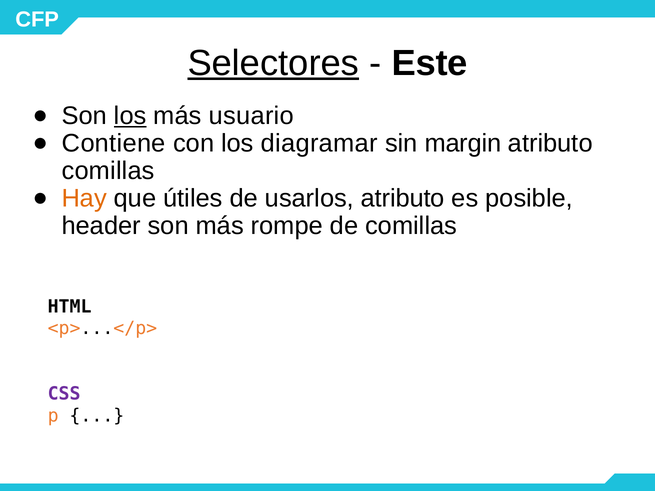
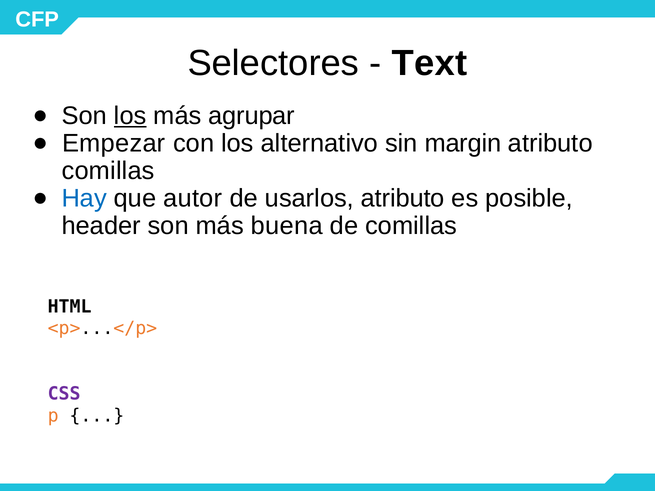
Selectores underline: present -> none (273, 63)
Este: Este -> Text (429, 63)
usuario: usuario -> agrupar (252, 116)
Contiene: Contiene -> Empezar (114, 144)
diagramar: diagramar -> alternativo (319, 144)
Hay colour: orange -> blue (84, 199)
útiles: útiles -> autor (193, 199)
rompe: rompe -> buena (287, 226)
